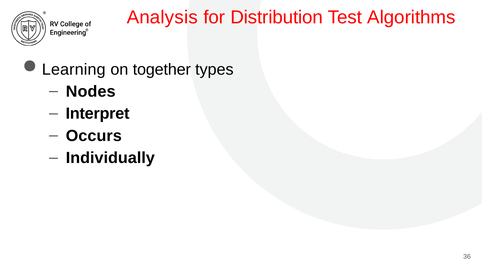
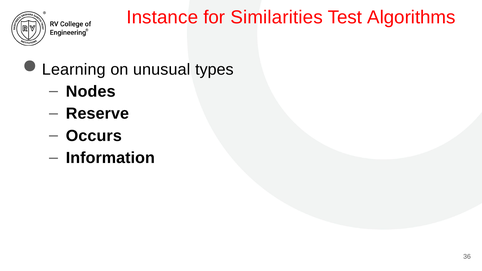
Analysis: Analysis -> Instance (162, 17)
Distribution: Distribution -> Similarities (277, 17)
together: together -> unusual (162, 69)
Interpret: Interpret -> Reserve (97, 114)
Individually: Individually -> Information (110, 158)
